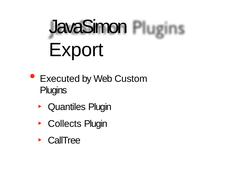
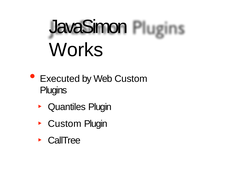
Export: Export -> Works (76, 50)
Collects: Collects -> Custom (65, 123)
